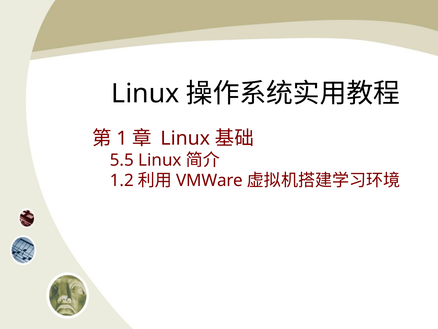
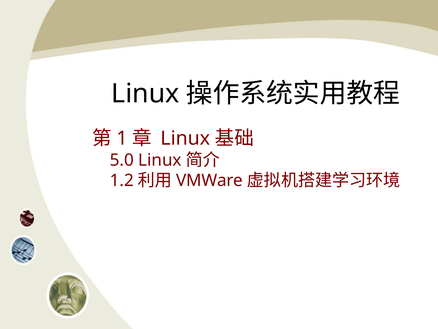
5.5: 5.5 -> 5.0 (122, 160)
